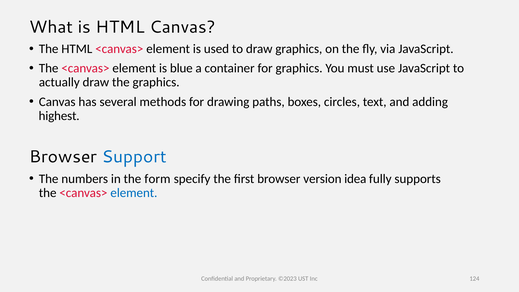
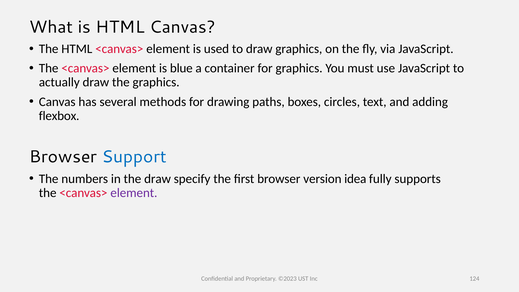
highest: highest -> flexbox (59, 116)
the form: form -> draw (158, 179)
element colour: blue -> purple (134, 193)
